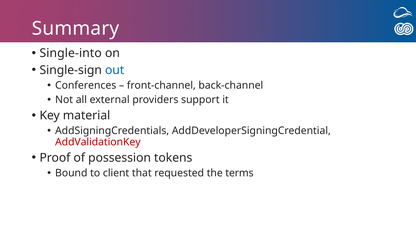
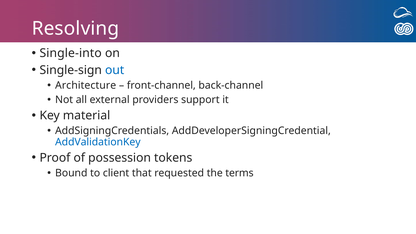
Summary: Summary -> Resolving (75, 29)
Conferences: Conferences -> Architecture (86, 85)
AddValidationKey colour: red -> blue (98, 142)
